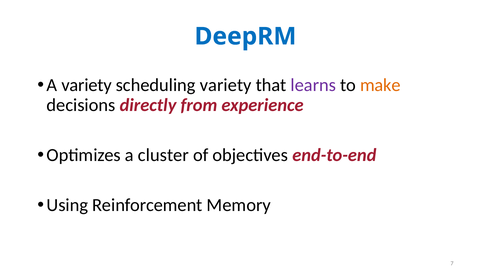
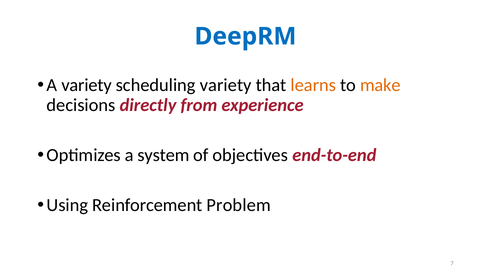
learns colour: purple -> orange (313, 85)
cluster: cluster -> system (163, 155)
Memory: Memory -> Problem (239, 205)
